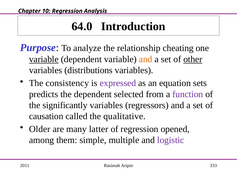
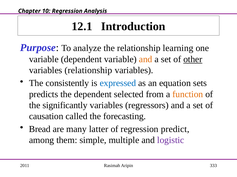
64.0: 64.0 -> 12.1 (82, 26)
cheating: cheating -> learning (178, 48)
variable underline: present -> none (44, 60)
variables distributions: distributions -> relationship (88, 71)
consistency: consistency -> consistently (67, 83)
expressed colour: purple -> blue (118, 83)
function colour: purple -> orange (188, 95)
qualitative: qualitative -> forecasting (125, 117)
Older: Older -> Bread (40, 130)
opened: opened -> predict (175, 130)
